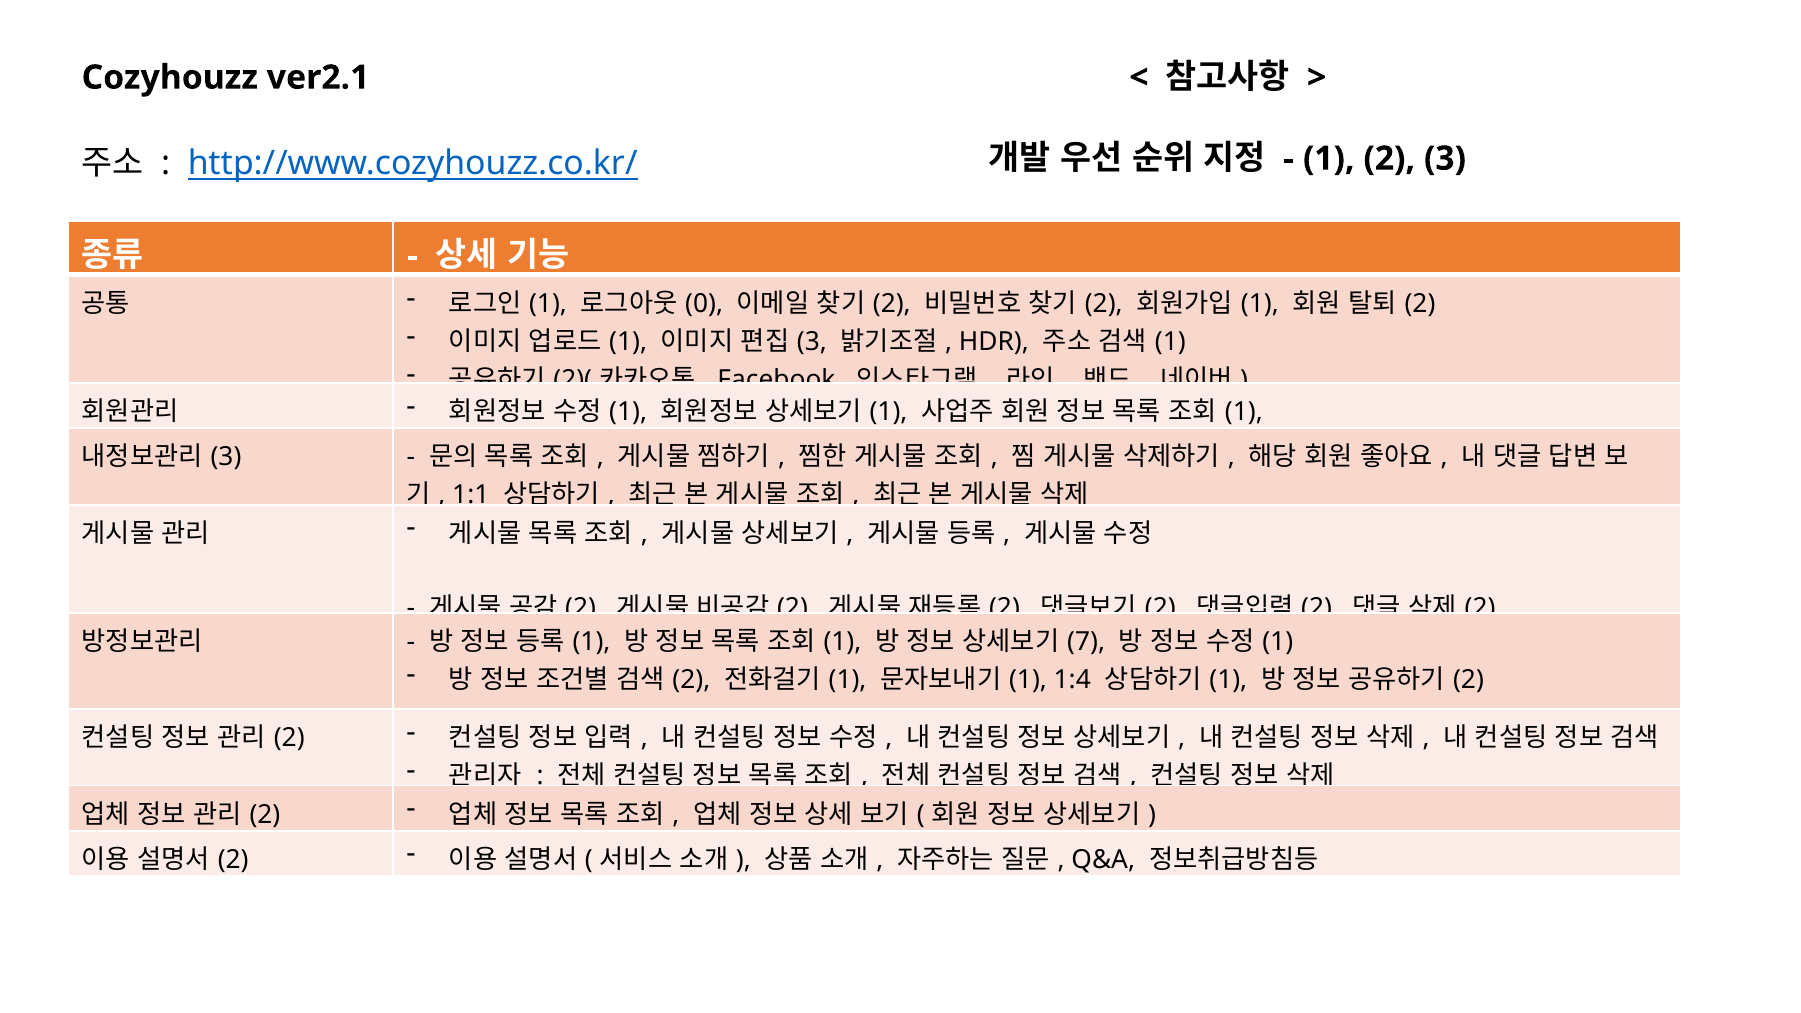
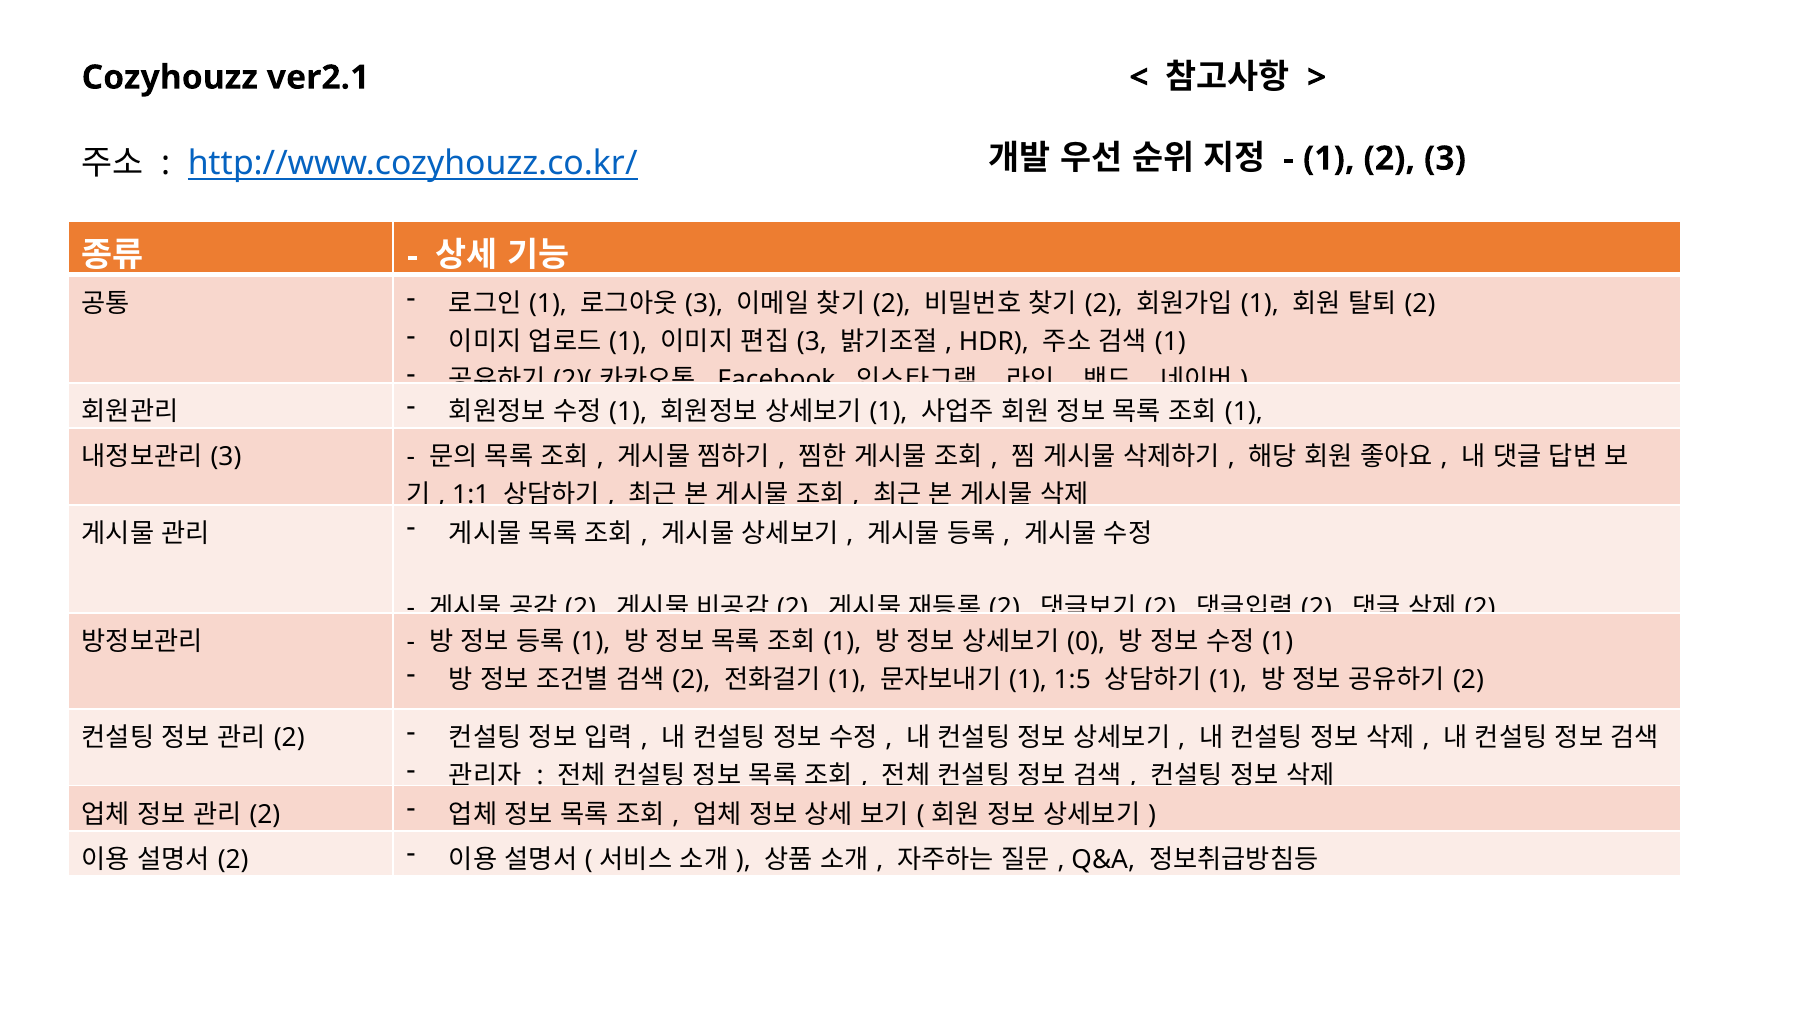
0: 0 -> 3 (704, 304)
7: 7 -> 0 (1086, 642)
1:4: 1:4 -> 1:5 (1072, 680)
